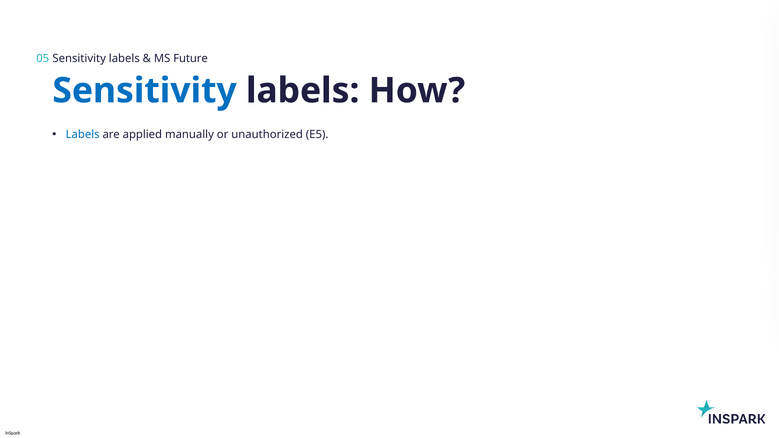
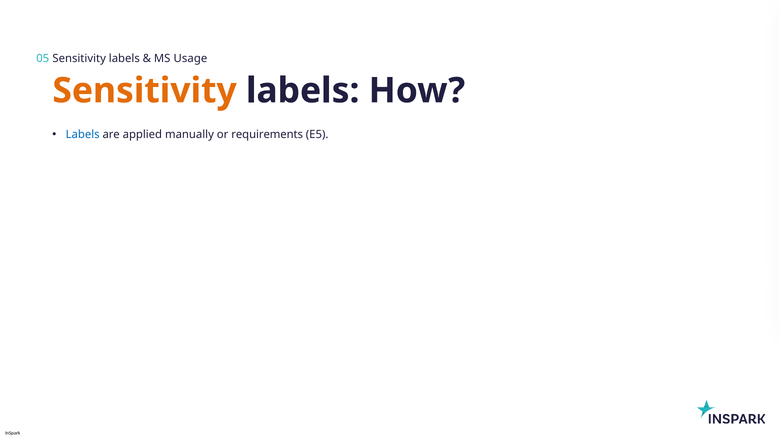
Future: Future -> Usage (190, 58)
Sensitivity colour: blue -> orange (145, 91)
unauthorized: unauthorized -> requirements (267, 135)
